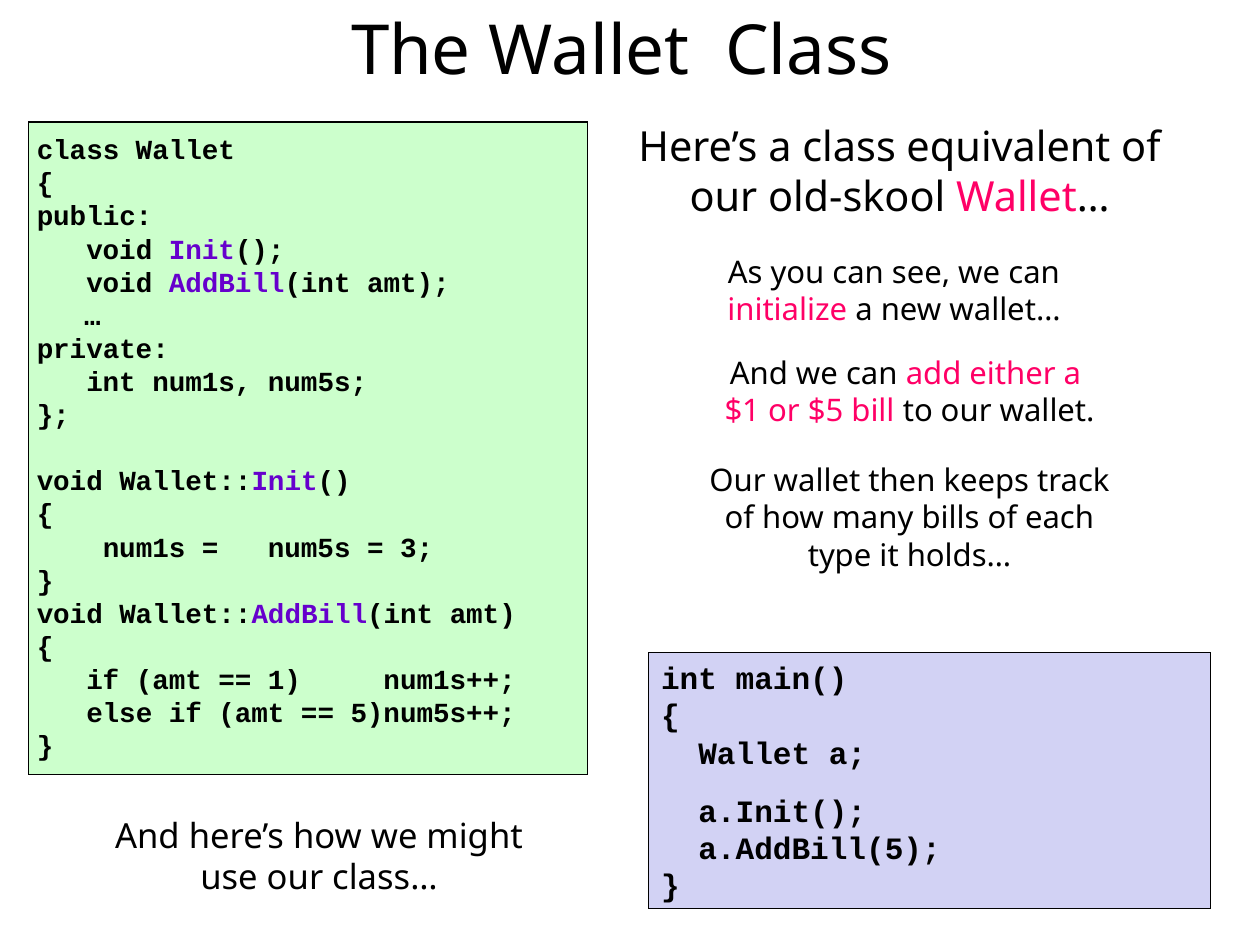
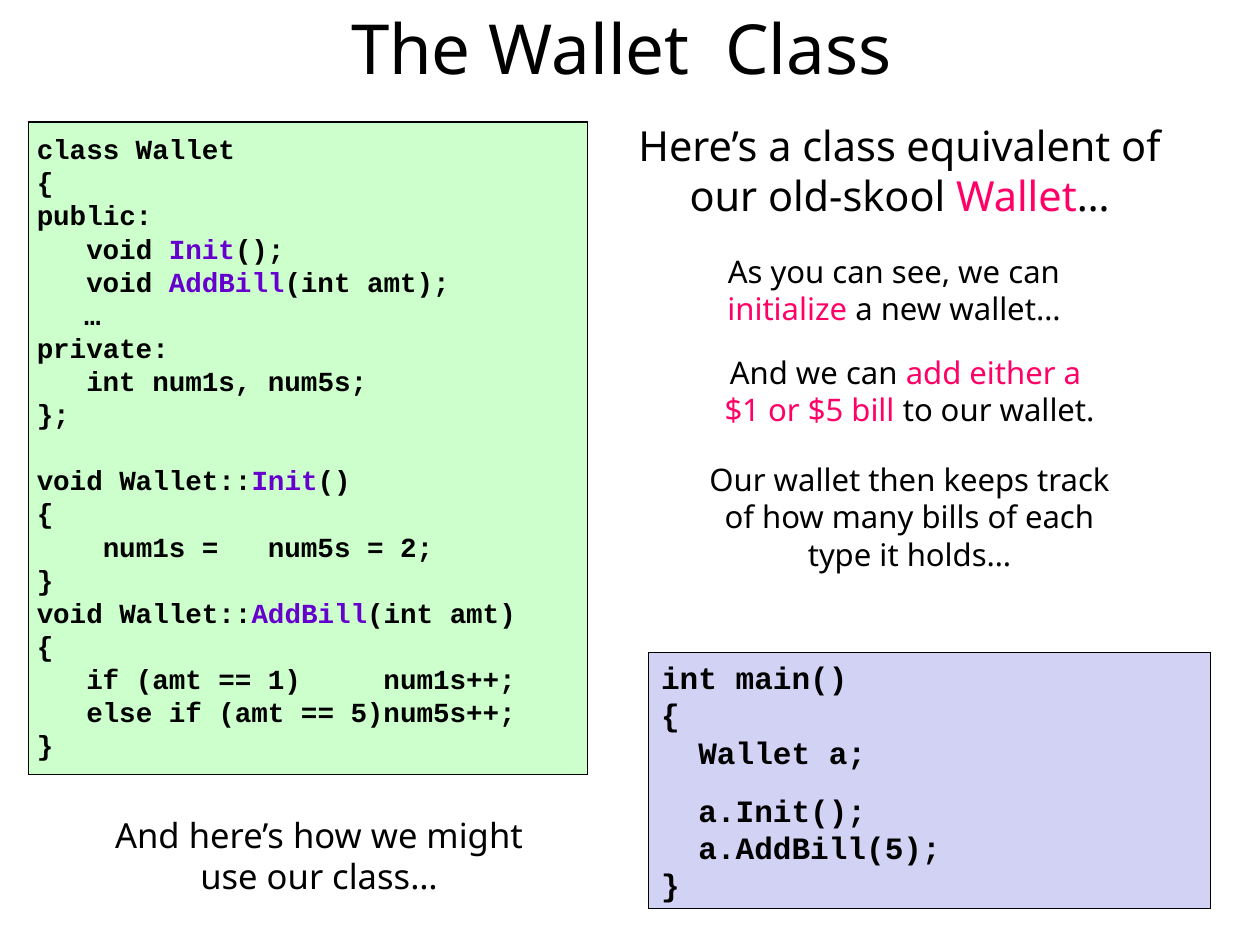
3: 3 -> 2 (417, 548)
